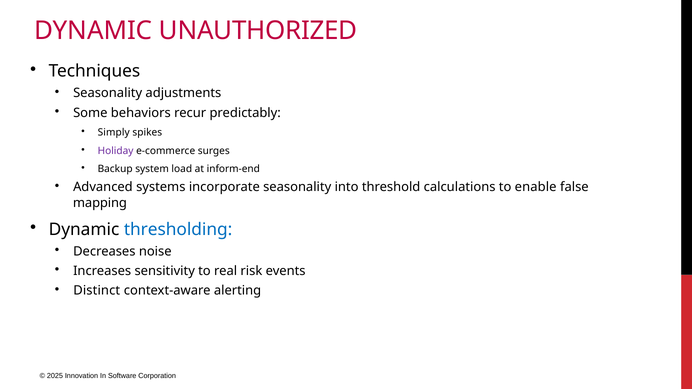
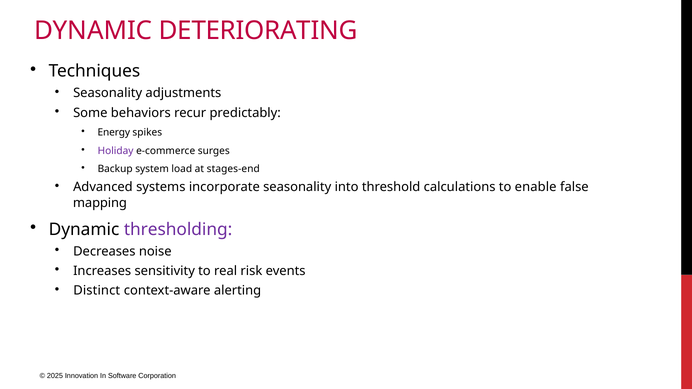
UNAUTHORIZED: UNAUTHORIZED -> DETERIORATING (258, 31)
Simply: Simply -> Energy (114, 133)
inform-end: inform-end -> stages-end (233, 169)
thresholding colour: blue -> purple (178, 230)
